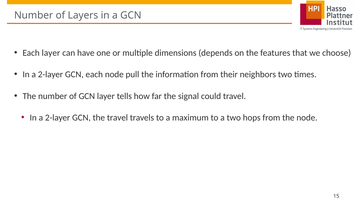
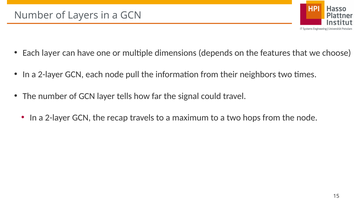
the travel: travel -> recap (117, 117)
